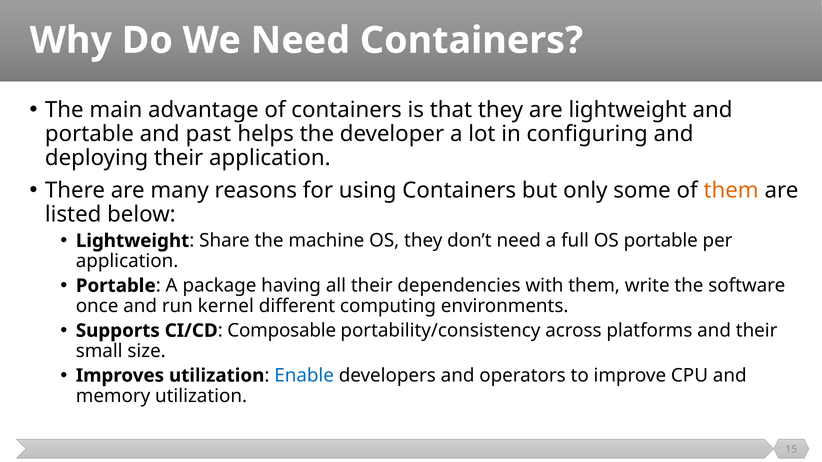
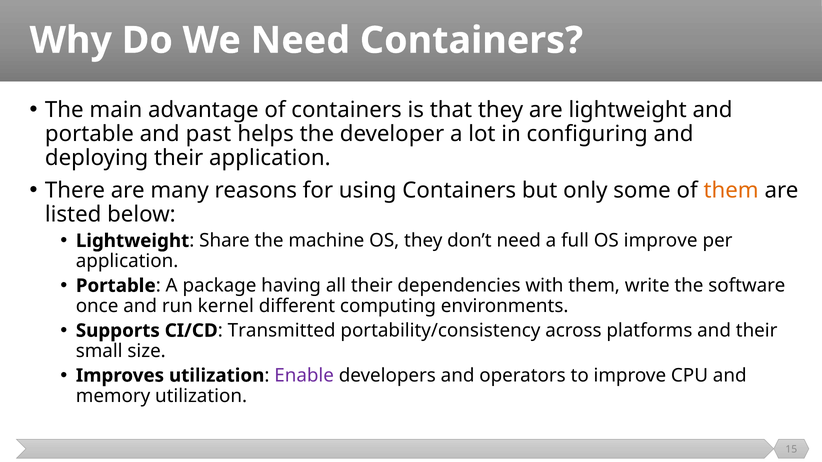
OS portable: portable -> improve (661, 241)
Composable: Composable -> Transmitted (282, 331)
Enable colour: blue -> purple (304, 376)
